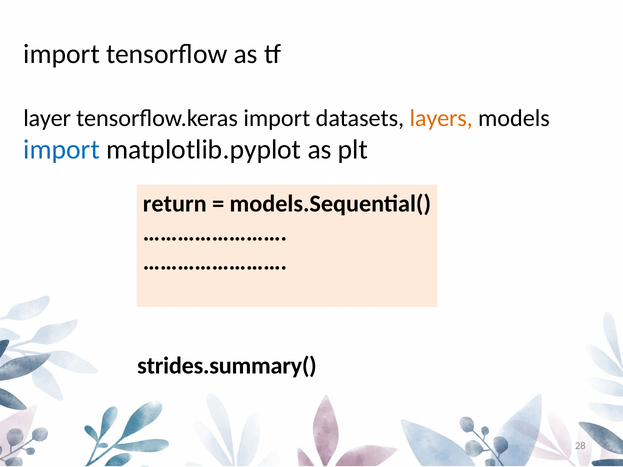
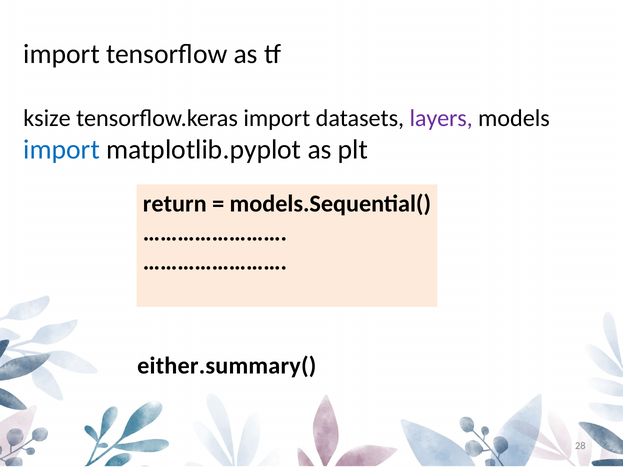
layer: layer -> ksize (47, 118)
layers colour: orange -> purple (441, 118)
strides.summary(: strides.summary( -> either.summary( (227, 366)
